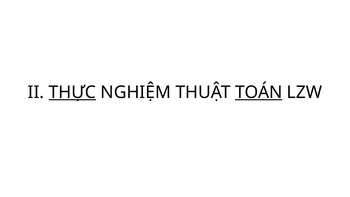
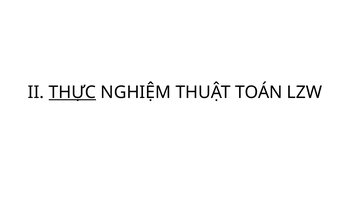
TOÁN underline: present -> none (259, 92)
